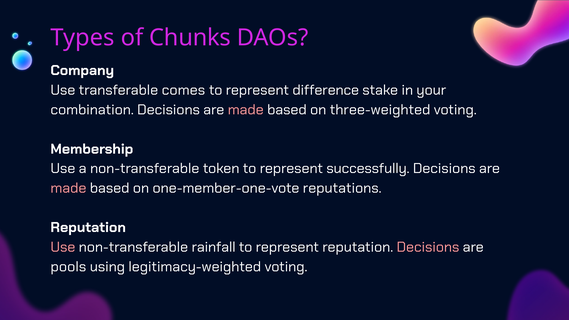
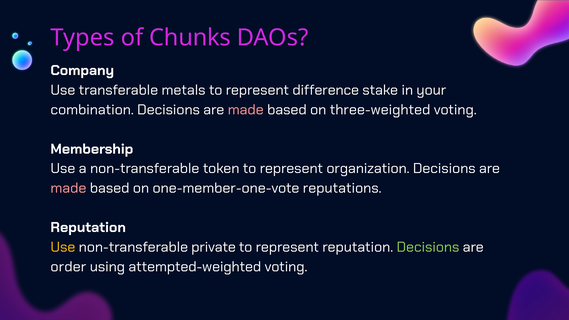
comes: comes -> metals (184, 90)
successfully: successfully -> organization (368, 169)
Use colour: pink -> yellow (63, 247)
rainfall: rainfall -> private (214, 247)
Decisions colour: pink -> light green (428, 247)
pools: pools -> order (68, 267)
legitimacy-weighted: legitimacy-weighted -> attempted-weighted (195, 267)
